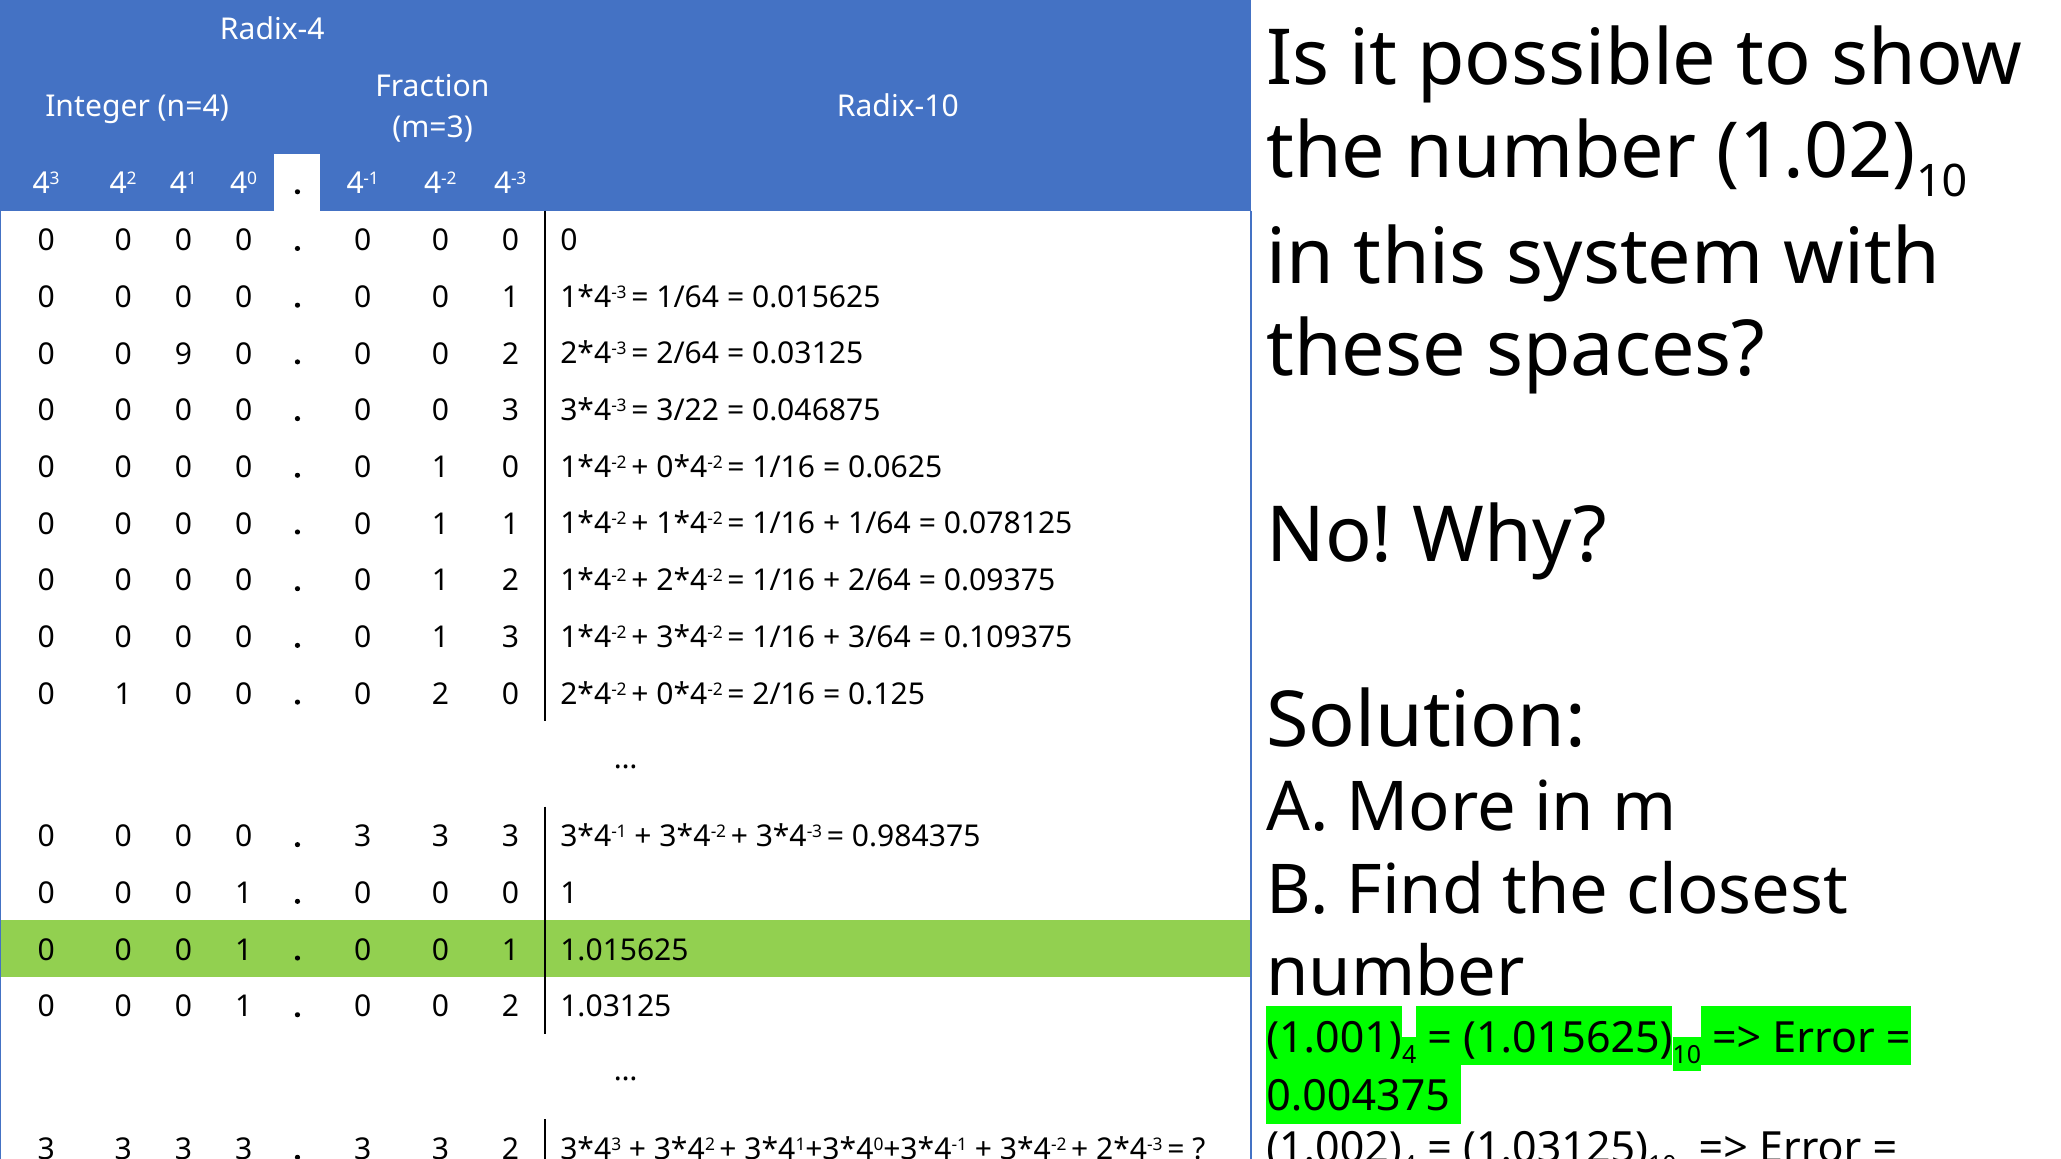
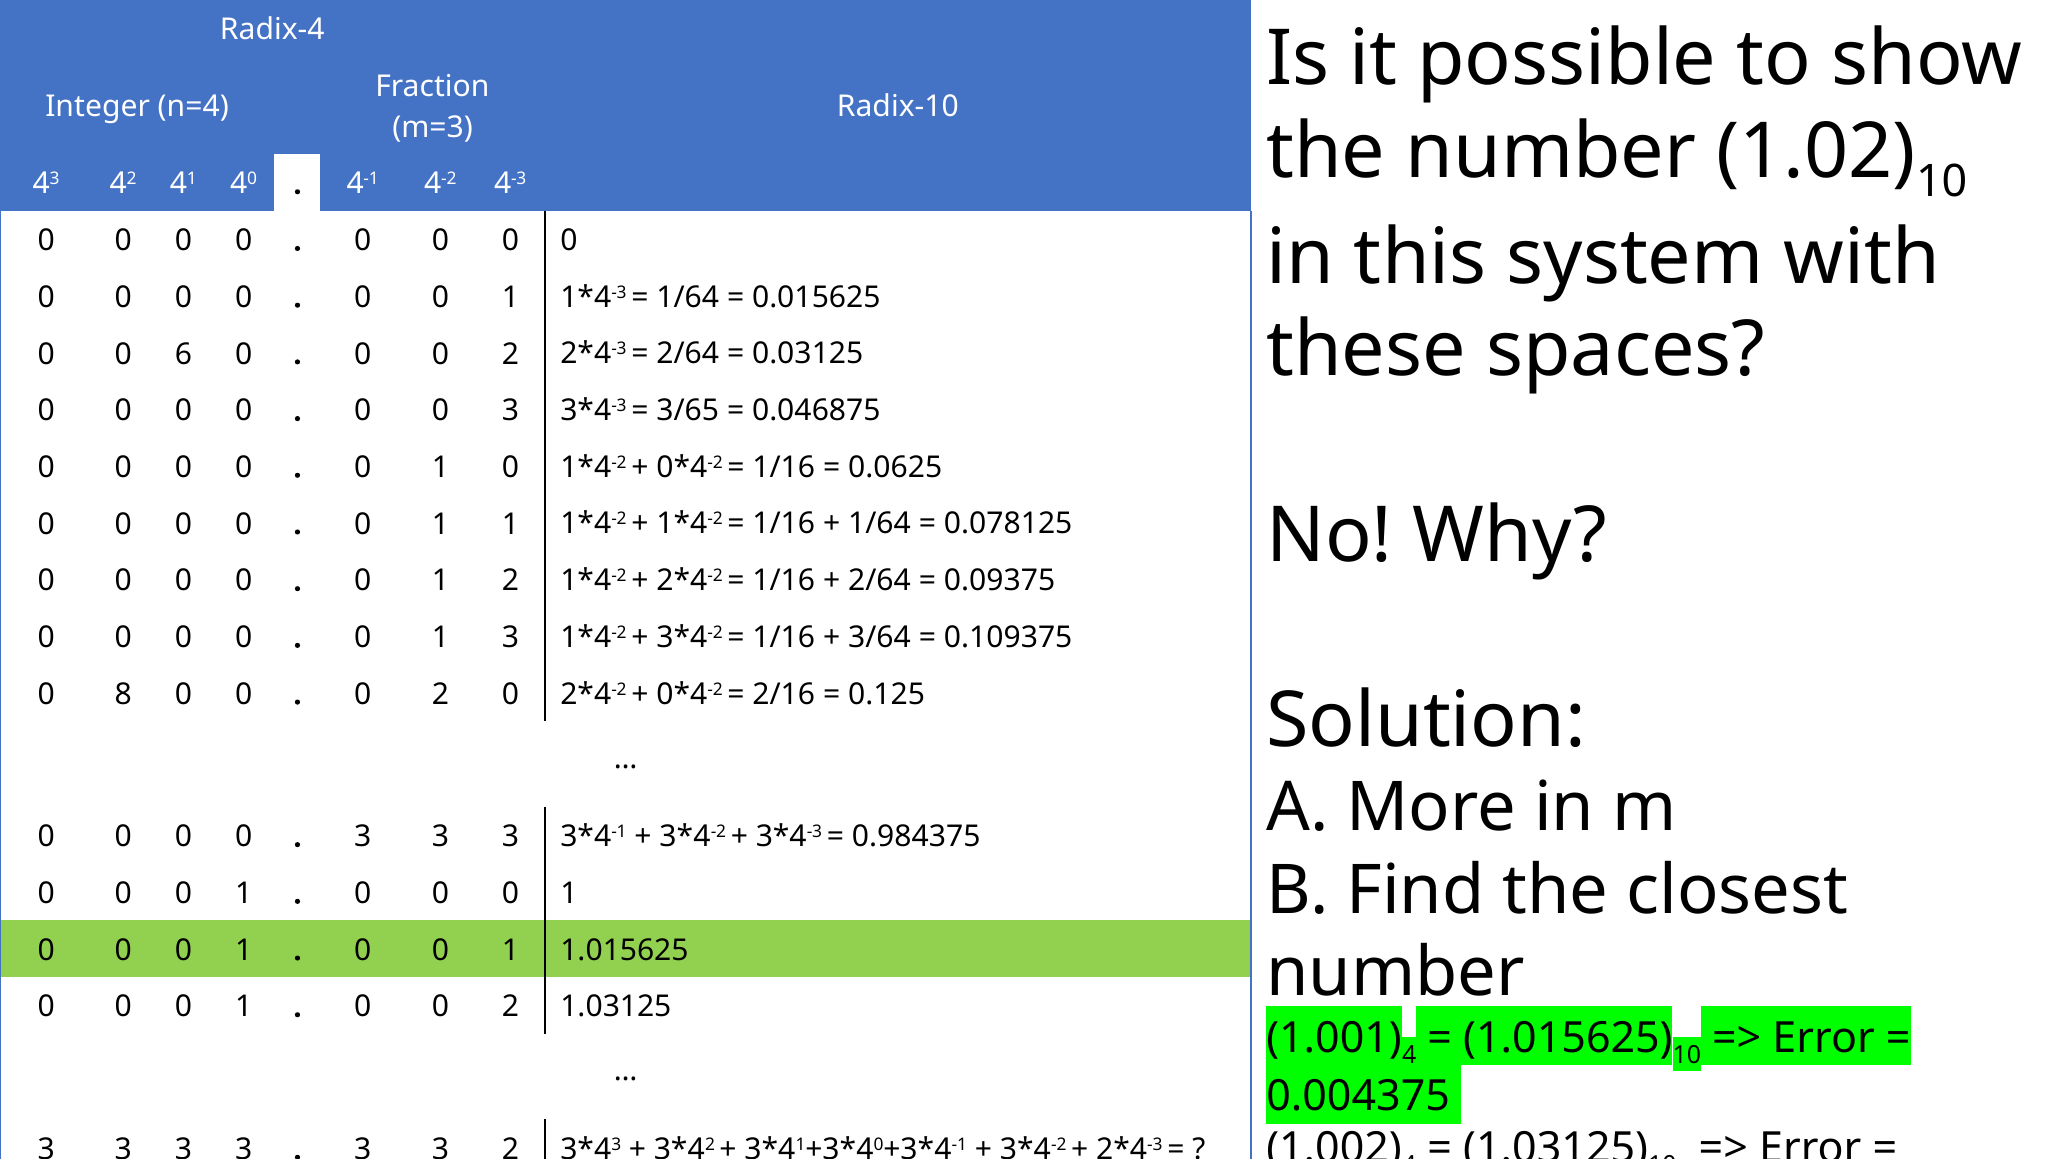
9: 9 -> 6 (183, 354)
3/22: 3/22 -> 3/65 (688, 411)
1: 1 -> 8 (123, 694)
